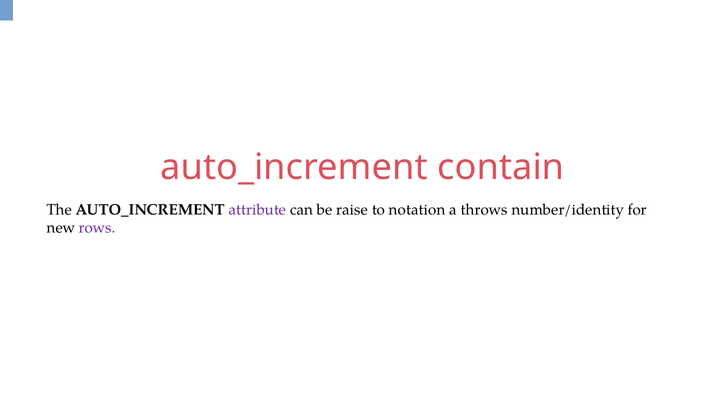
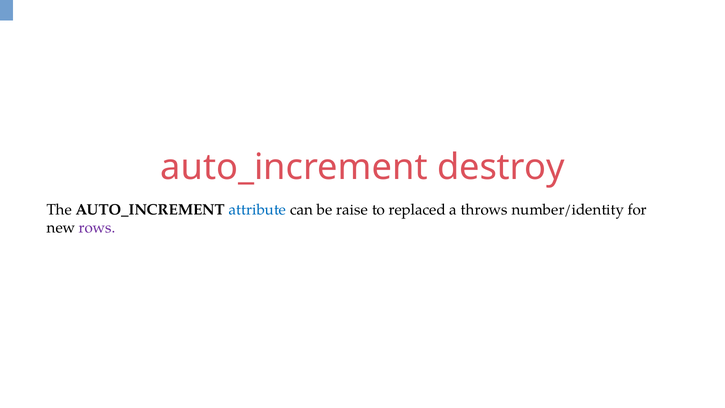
contain: contain -> destroy (501, 167)
attribute colour: purple -> blue (258, 209)
notation: notation -> replaced (417, 209)
